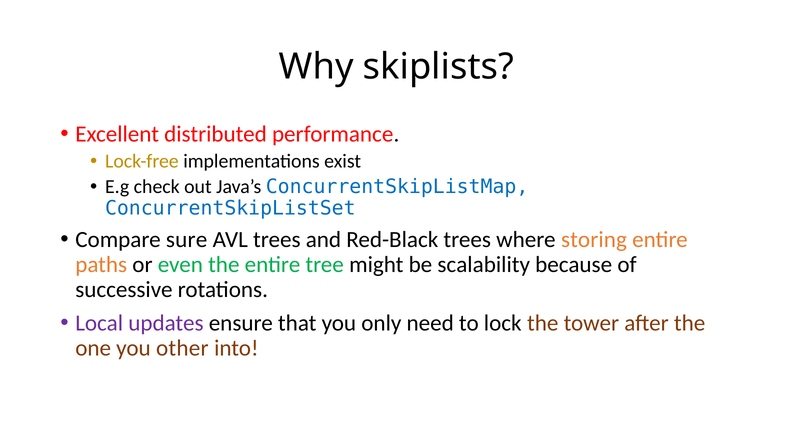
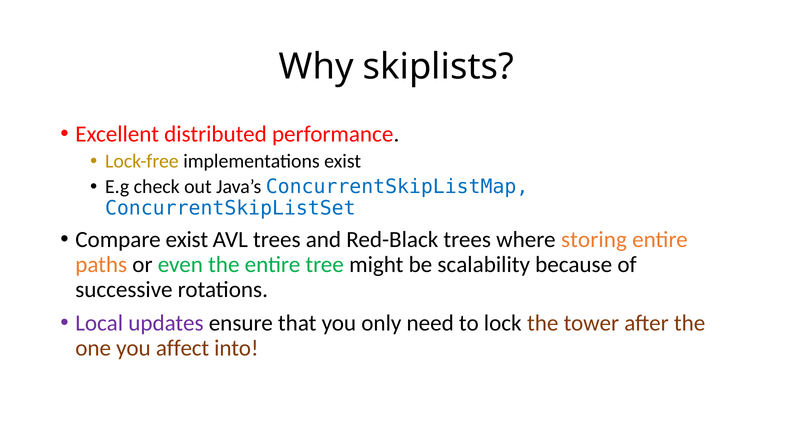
Compare sure: sure -> exist (187, 240)
other: other -> affect (183, 348)
